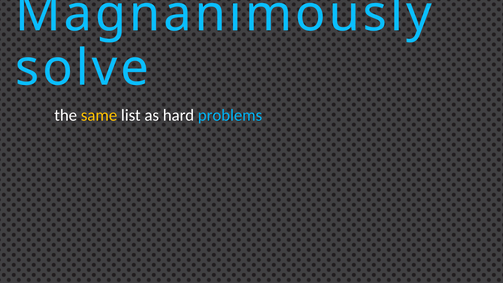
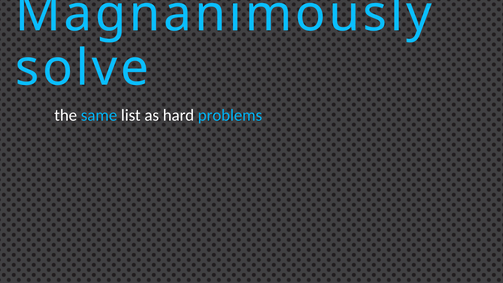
same colour: yellow -> light blue (99, 115)
